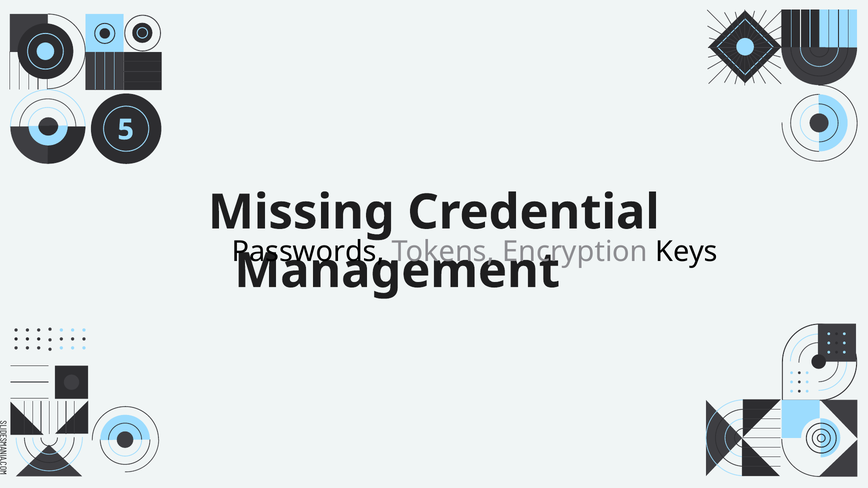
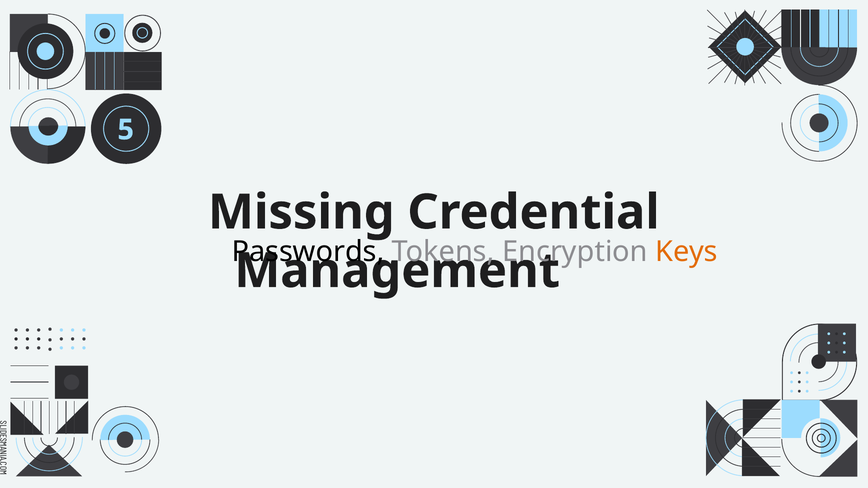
Keys colour: black -> orange (687, 252)
